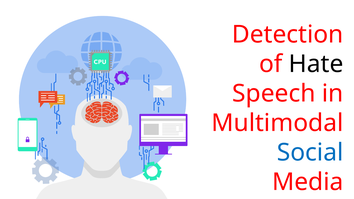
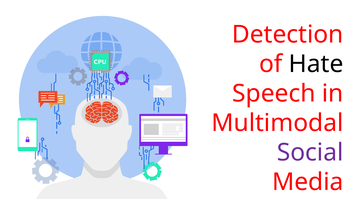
Social colour: blue -> purple (310, 153)
